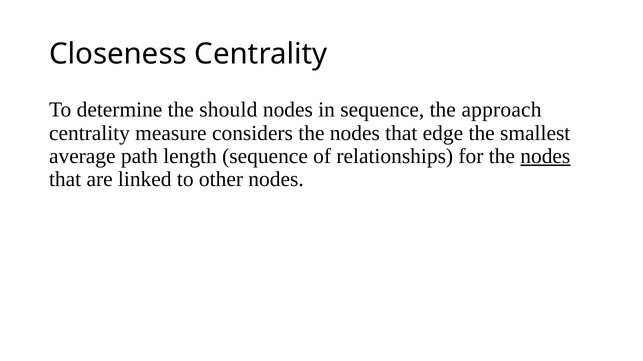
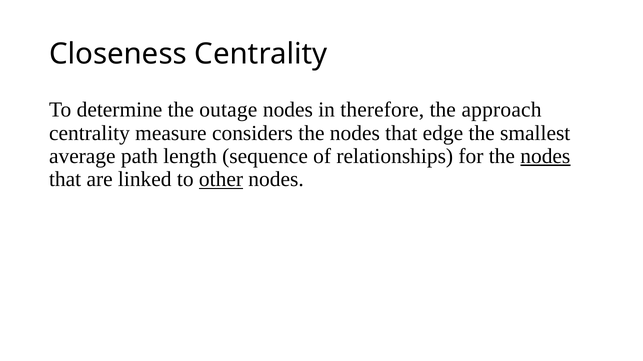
should: should -> outage (228, 110)
in sequence: sequence -> therefore (382, 110)
other underline: none -> present (221, 180)
